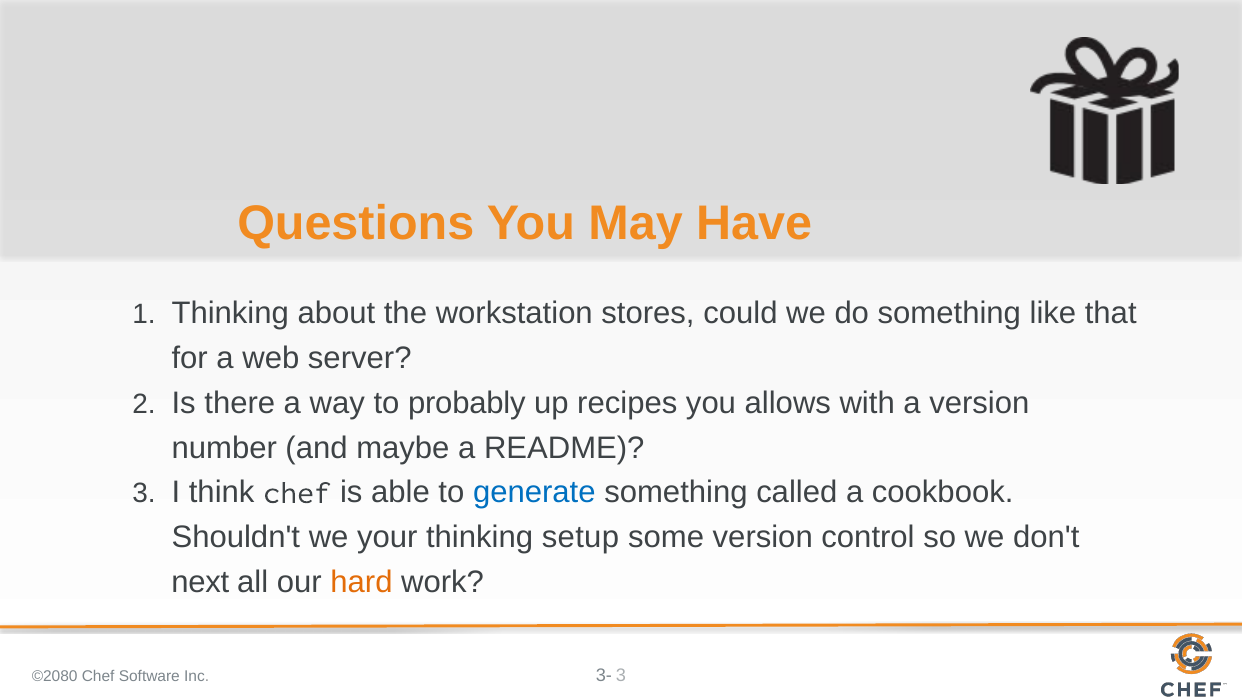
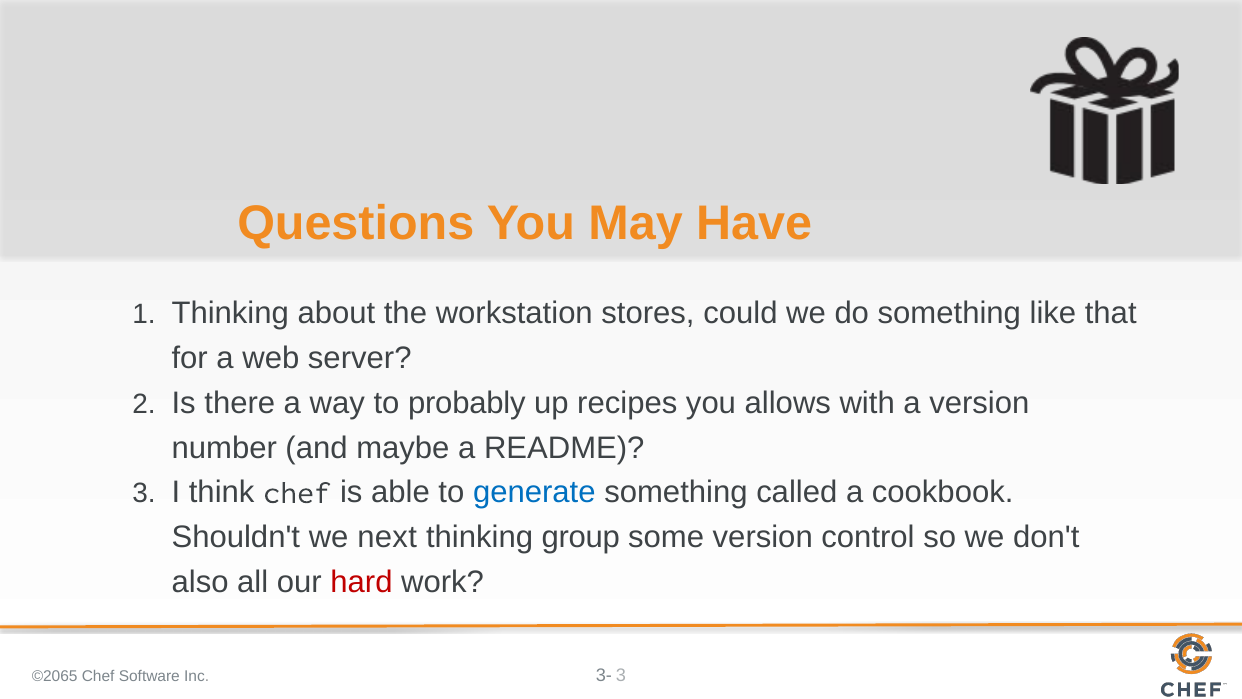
your: your -> next (387, 537)
setup: setup -> group (581, 537)
next: next -> also (200, 582)
hard colour: orange -> red (361, 582)
©2080: ©2080 -> ©2065 (55, 676)
